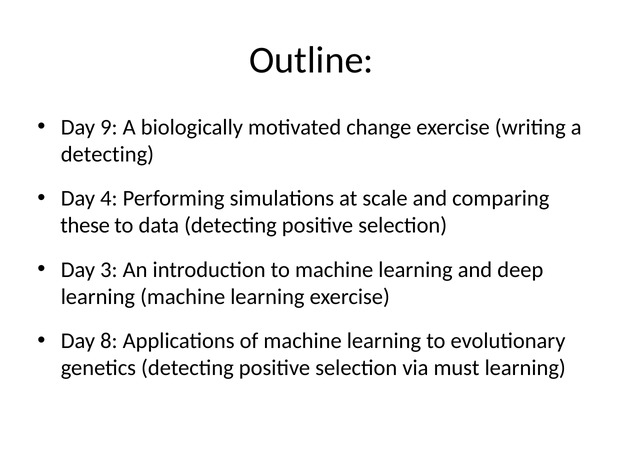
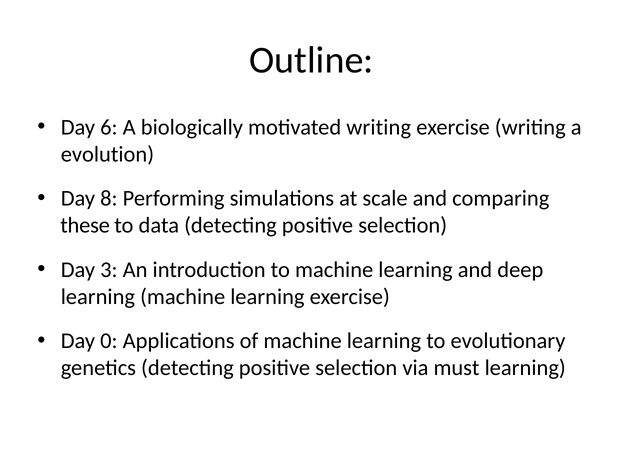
9: 9 -> 6 (109, 127)
motivated change: change -> writing (379, 127)
detecting: detecting -> evolution (107, 154)
4: 4 -> 8 (109, 198)
8: 8 -> 0 (109, 341)
